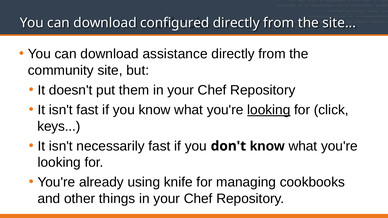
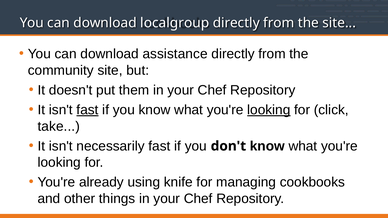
configured: configured -> localgroup (175, 23)
fast underline: none -> present (87, 110)
keys: keys -> take (59, 126)
